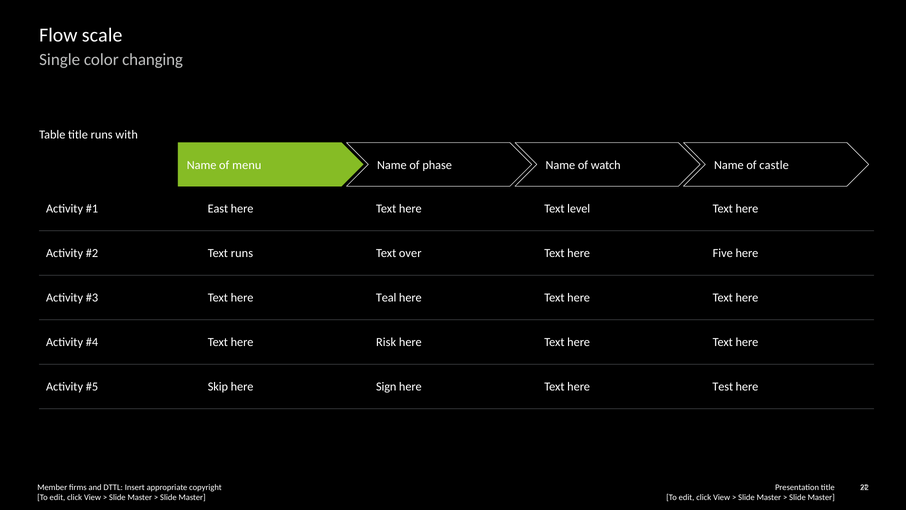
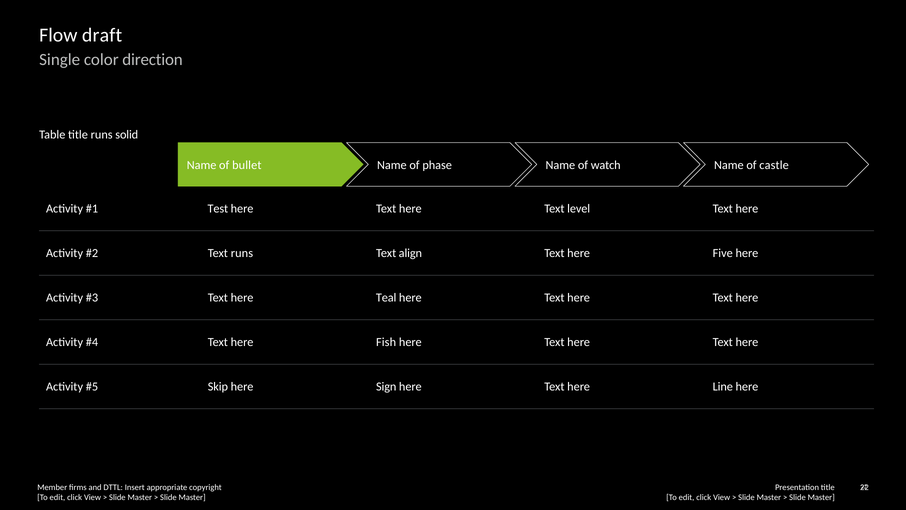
scale: scale -> draft (102, 35)
changing: changing -> direction (153, 60)
with: with -> solid (127, 135)
menu: menu -> bullet (247, 165)
East: East -> Test (218, 209)
over: over -> align (410, 253)
Risk: Risk -> Fish (386, 342)
Test: Test -> Line (723, 386)
